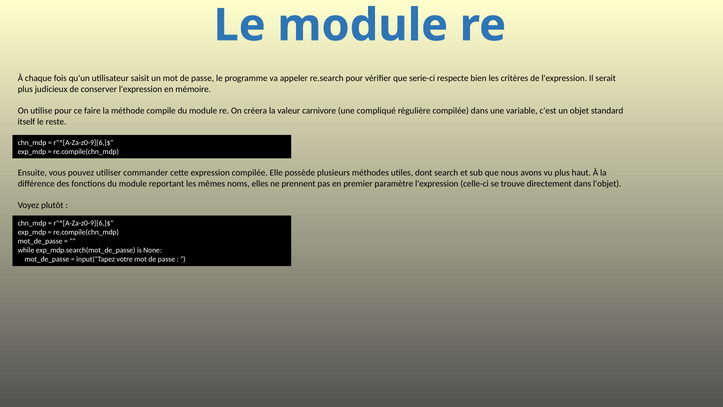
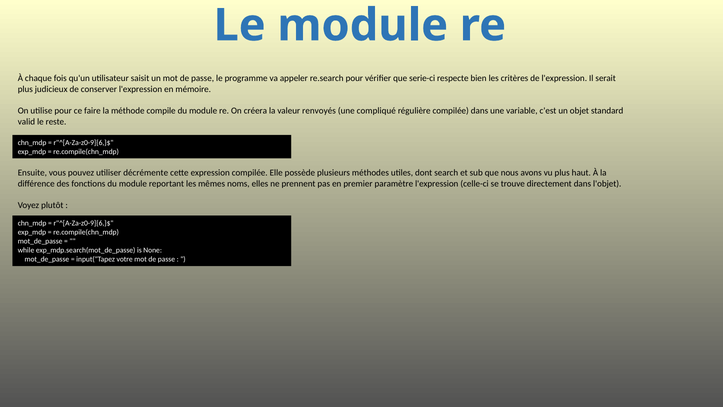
carnivore: carnivore -> renvoyés (319, 111)
itself: itself -> valid (26, 122)
commander: commander -> décrémente (146, 173)
